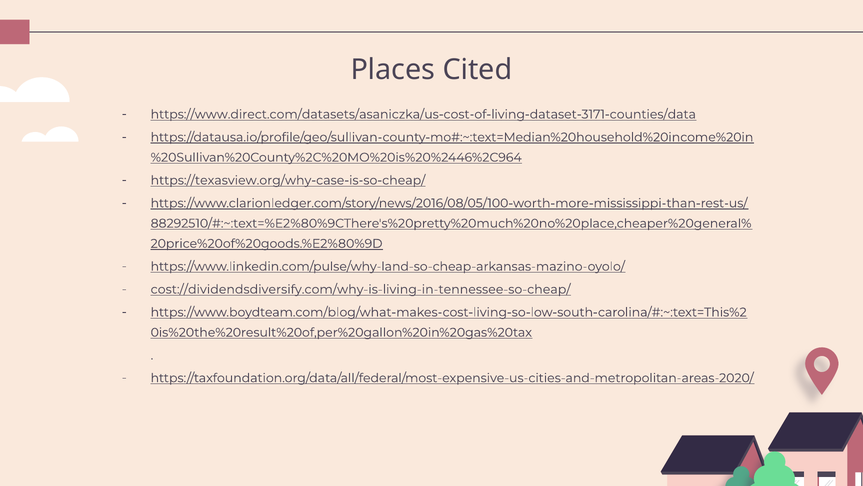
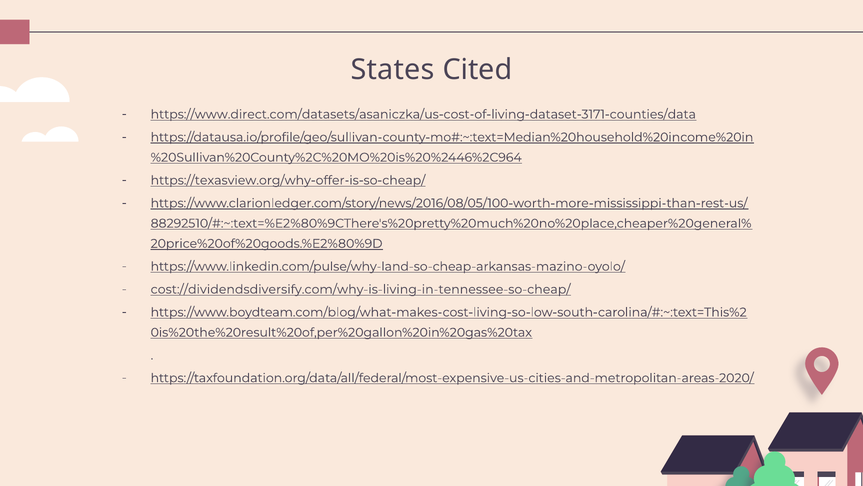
Places: Places -> States (393, 70)
https://texasview.org/why-case-is-so-cheap/: https://texasview.org/why-case-is-so-cheap/ -> https://texasview.org/why-offer-is-so-cheap/ (288, 180)
